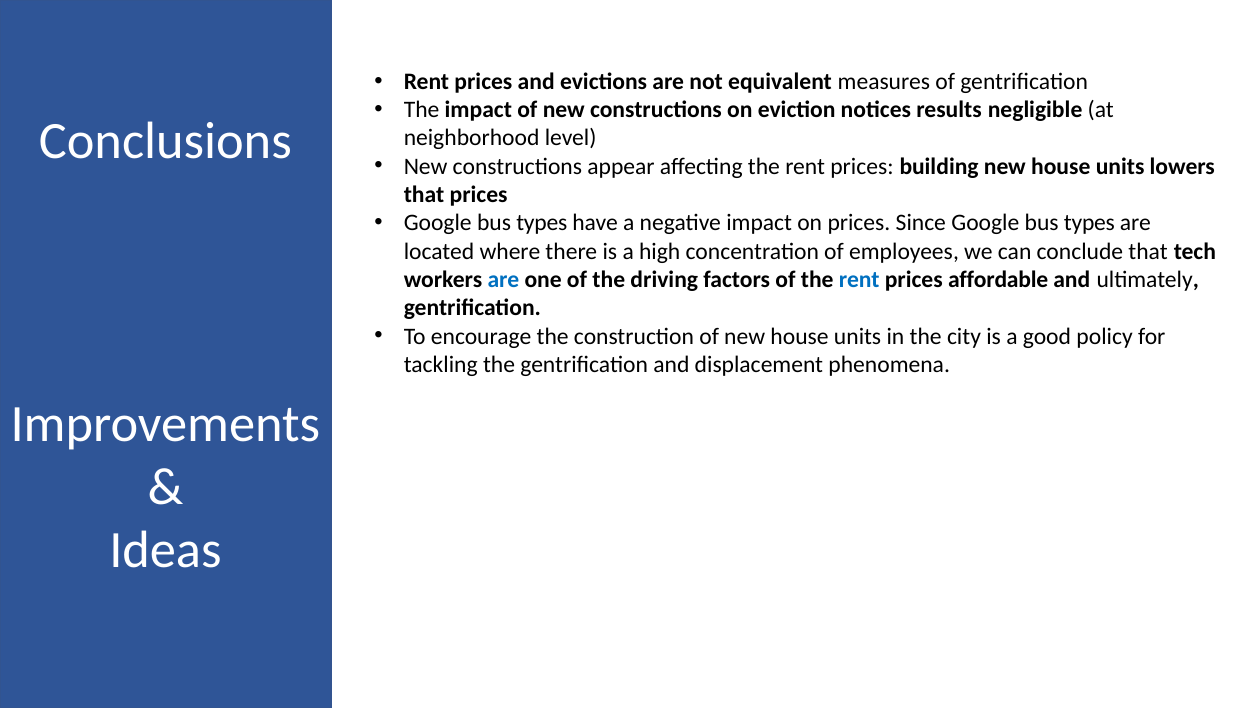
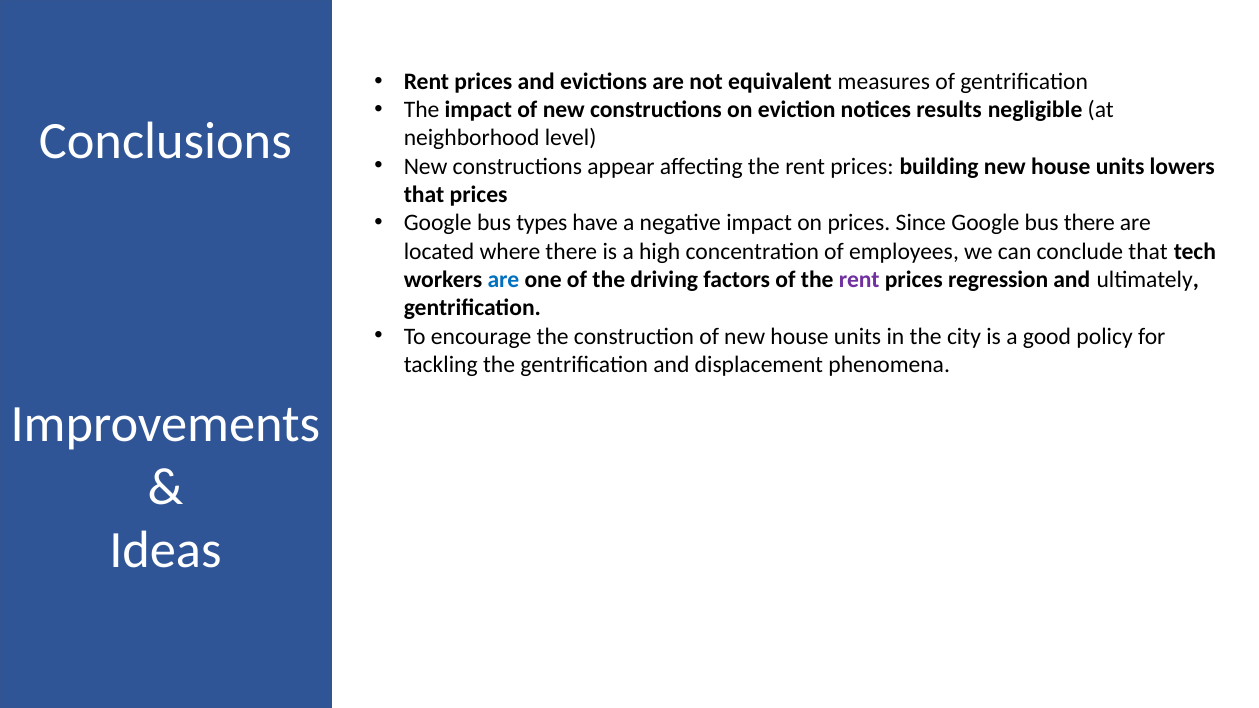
Since Google bus types: types -> there (1089, 223)
rent colour: blue -> purple (859, 280)
affordable: affordable -> regression (998, 280)
